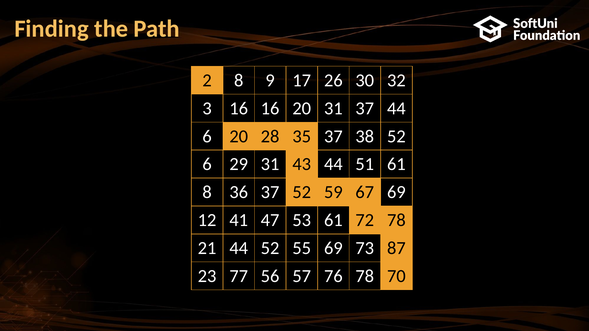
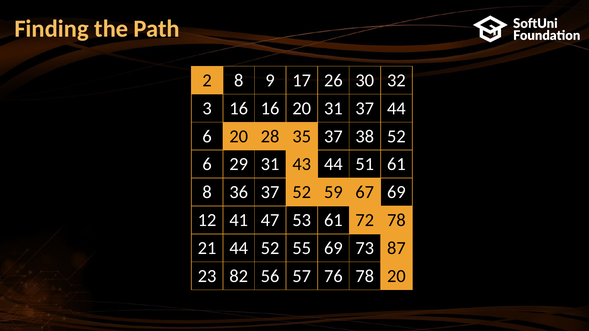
77: 77 -> 82 (239, 276)
78 70: 70 -> 20 (397, 276)
